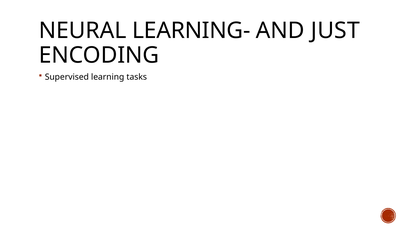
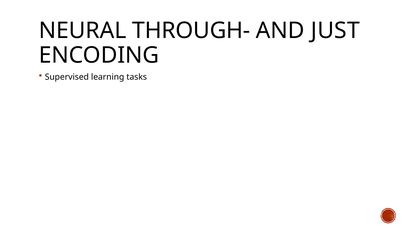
LEARNING-: LEARNING- -> THROUGH- (191, 31)
